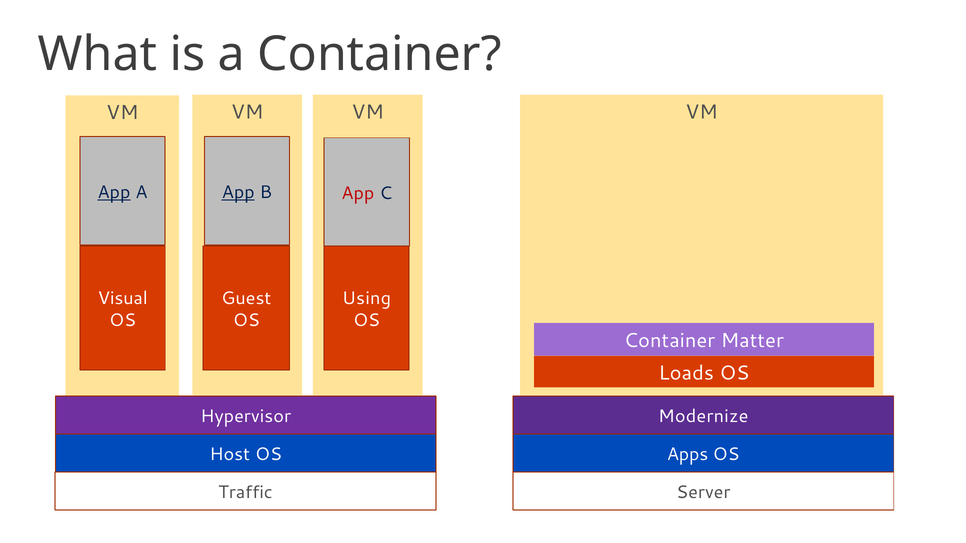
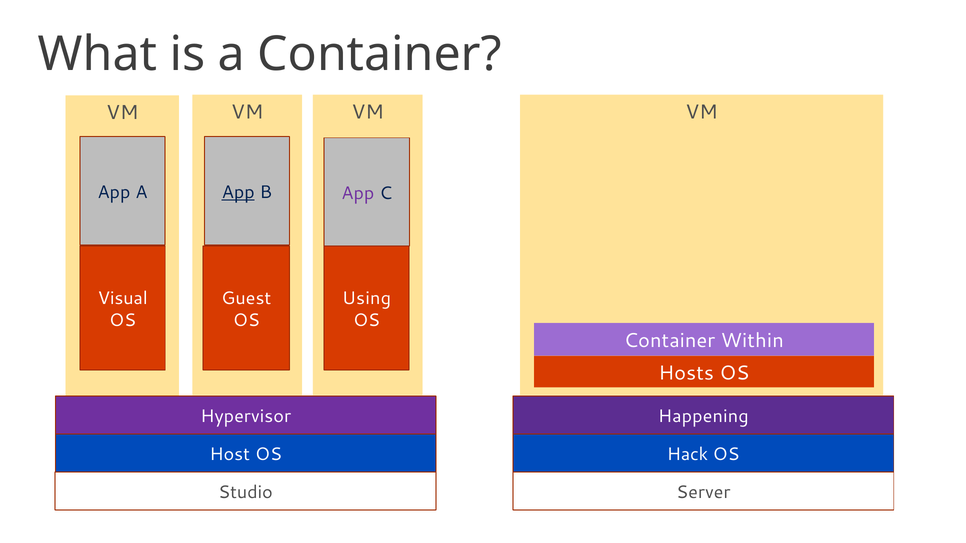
App underline: present -> none (114, 192)
App colour: red -> purple (358, 193)
Matter: Matter -> Within (752, 341)
Loads: Loads -> Hosts (686, 373)
Modernize: Modernize -> Happening (703, 416)
Apps: Apps -> Hack (688, 455)
Traffic: Traffic -> Studio (245, 493)
